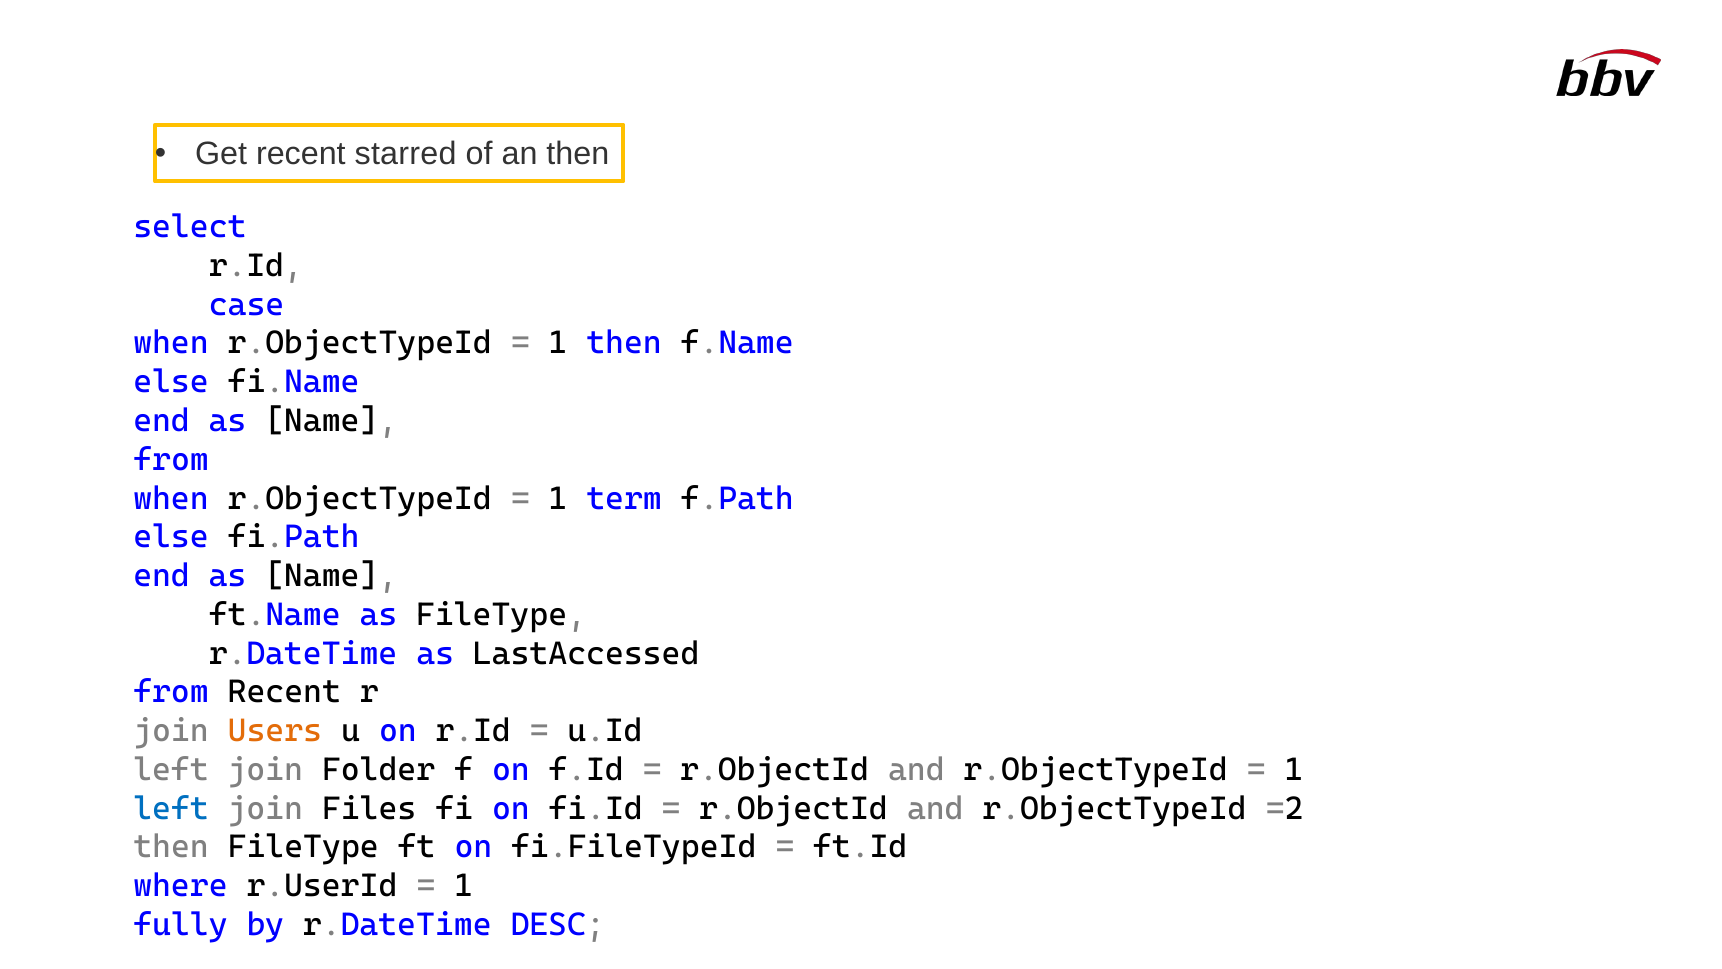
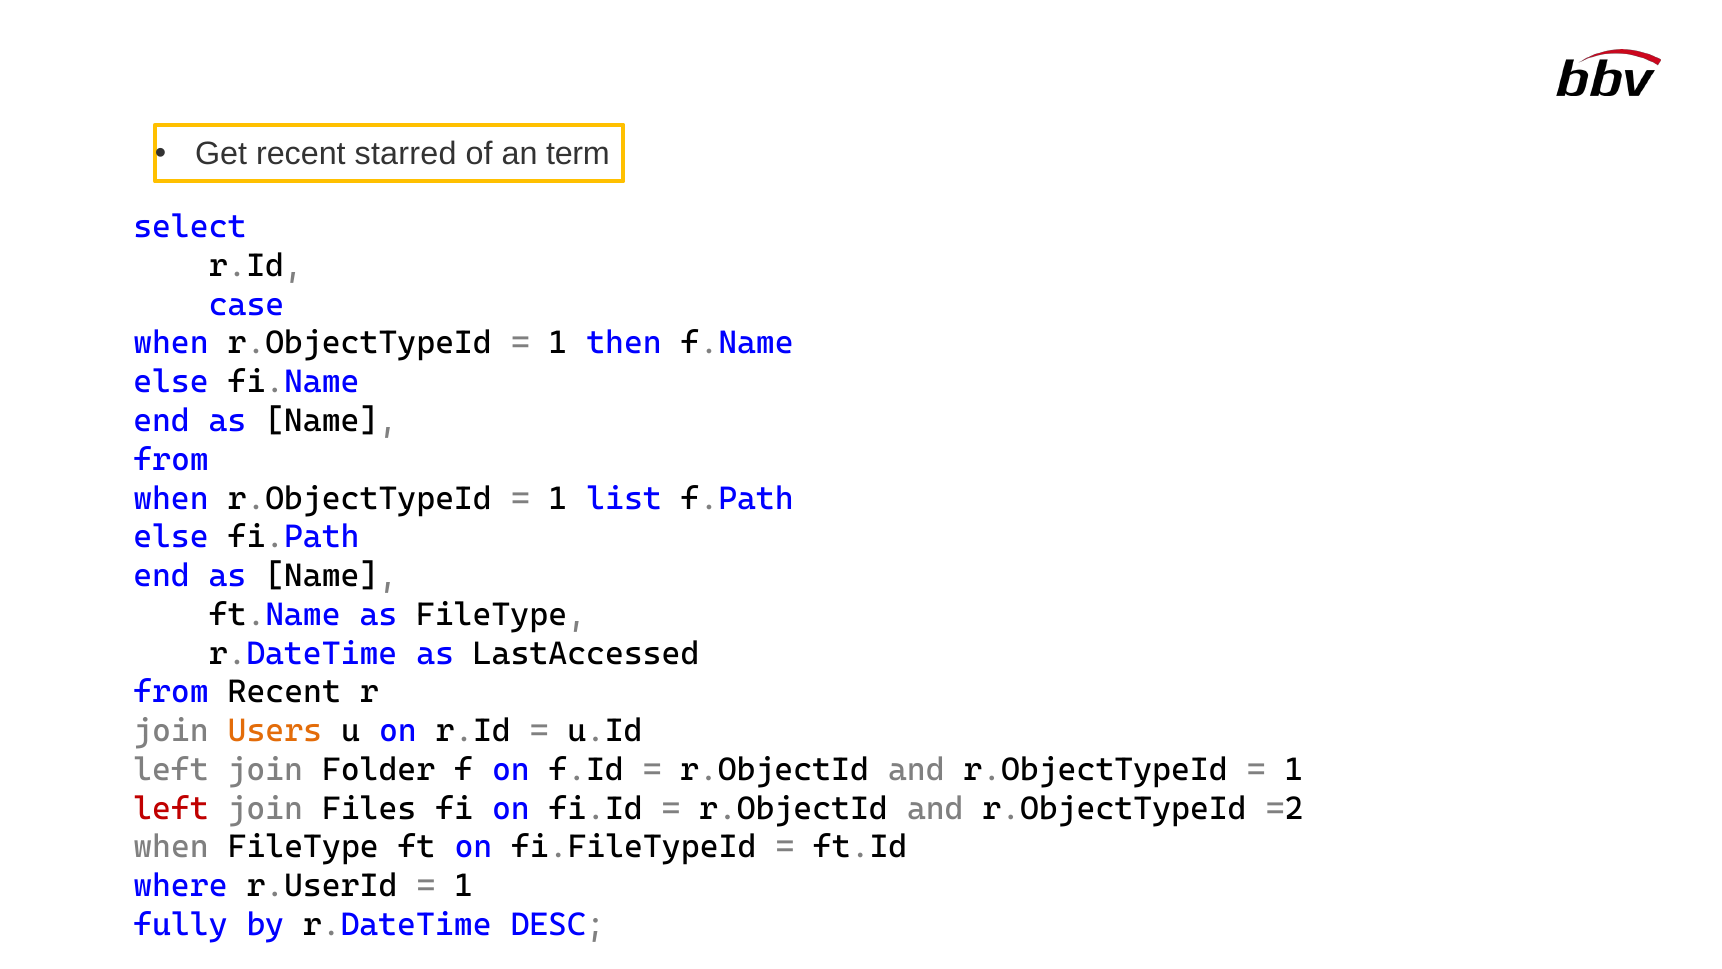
an then: then -> term (578, 154)
term: term -> list (624, 498)
left colour: blue -> red (171, 808)
then: then -> when (171, 847)
